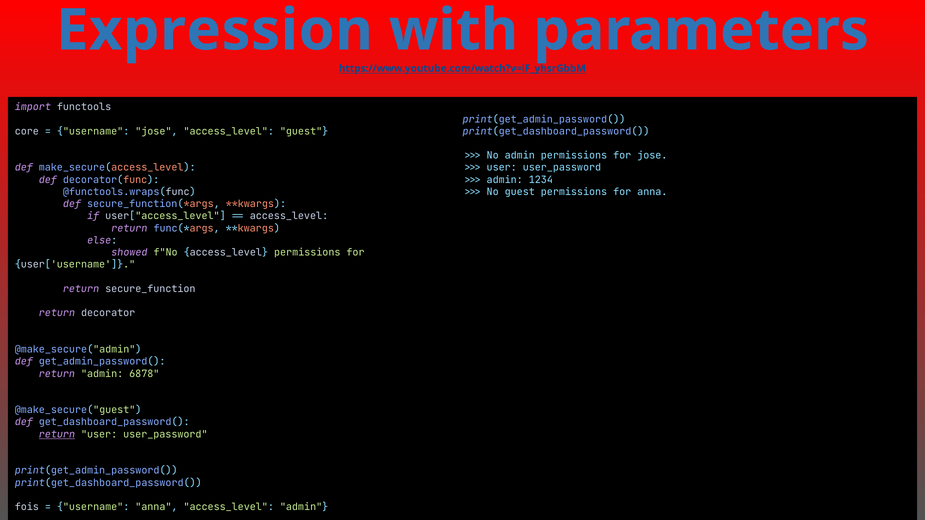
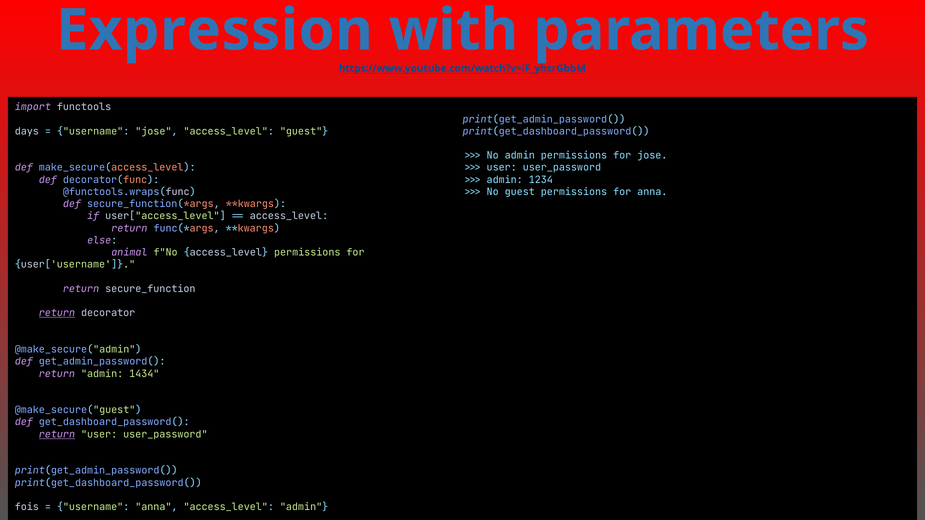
core: core -> days (27, 131)
showed: showed -> animal (129, 253)
return underline: none -> present (57, 313)
6878: 6878 -> 1434 (144, 374)
